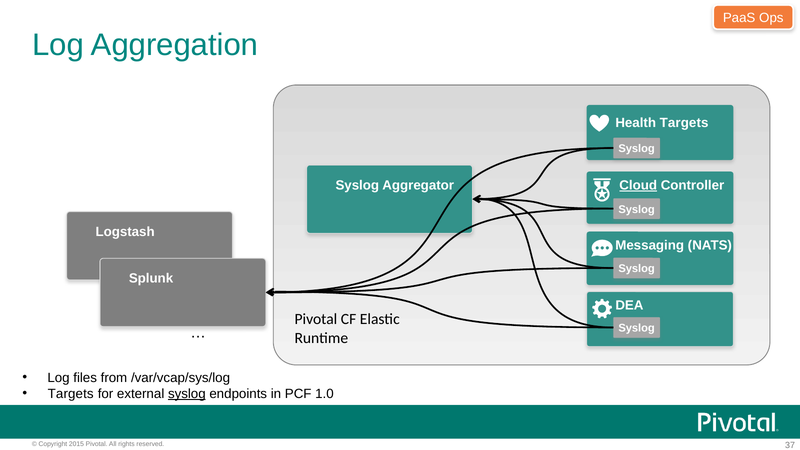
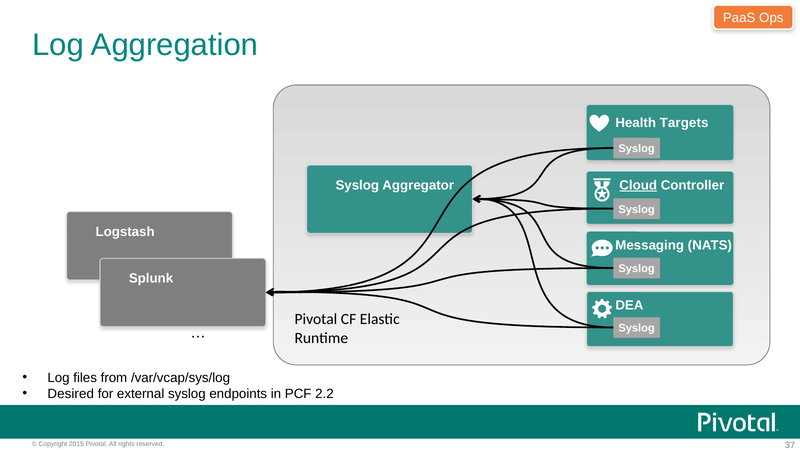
Targets: Targets -> Desired (71, 394)
syslog underline: present -> none (187, 394)
1.0: 1.0 -> 2.2 (324, 394)
